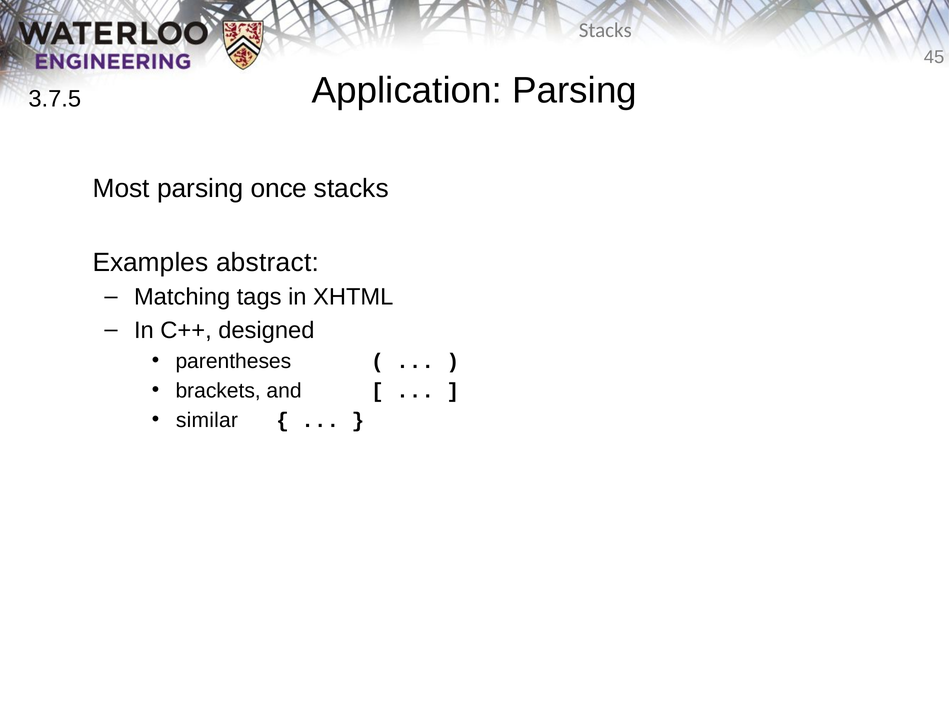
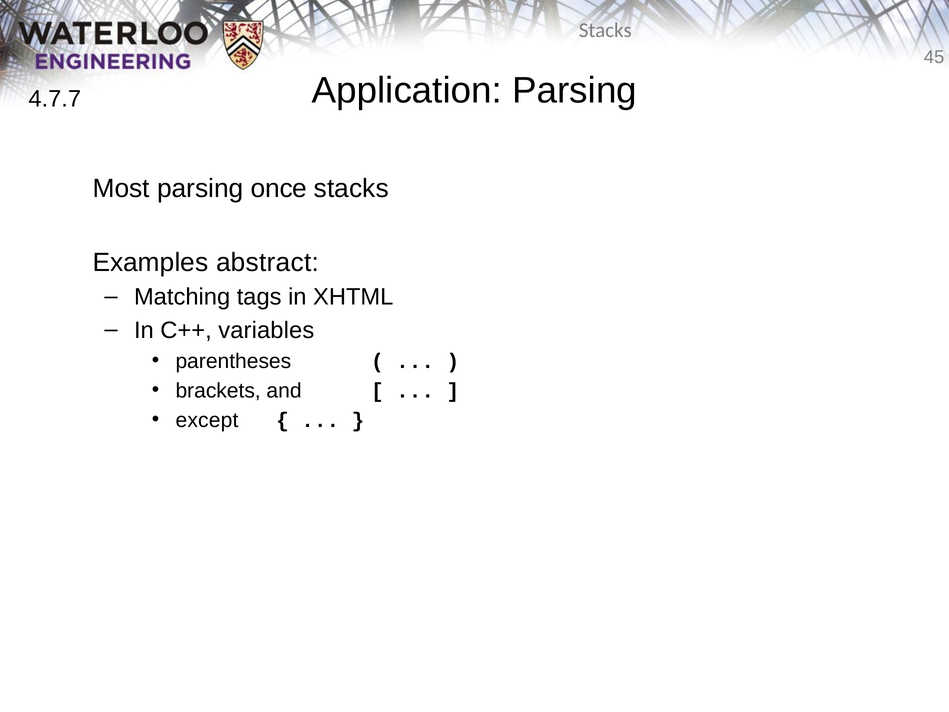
3.7.5: 3.7.5 -> 4.7.7 (55, 99)
designed: designed -> variables (266, 330)
similar: similar -> except (207, 420)
